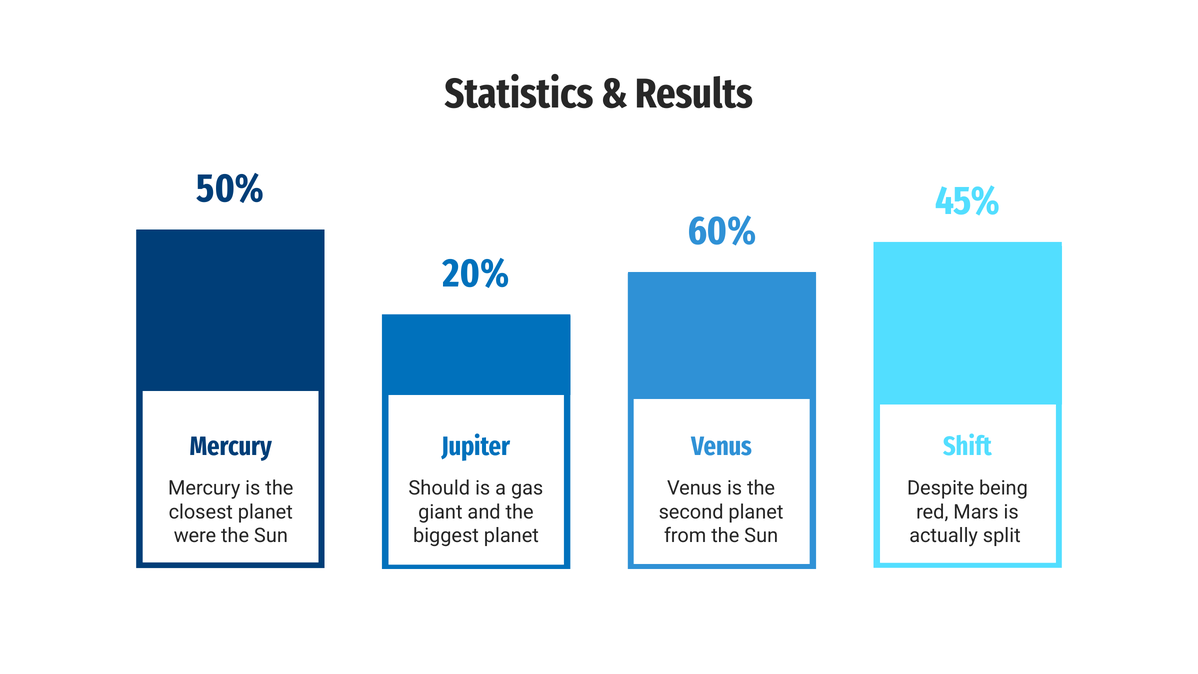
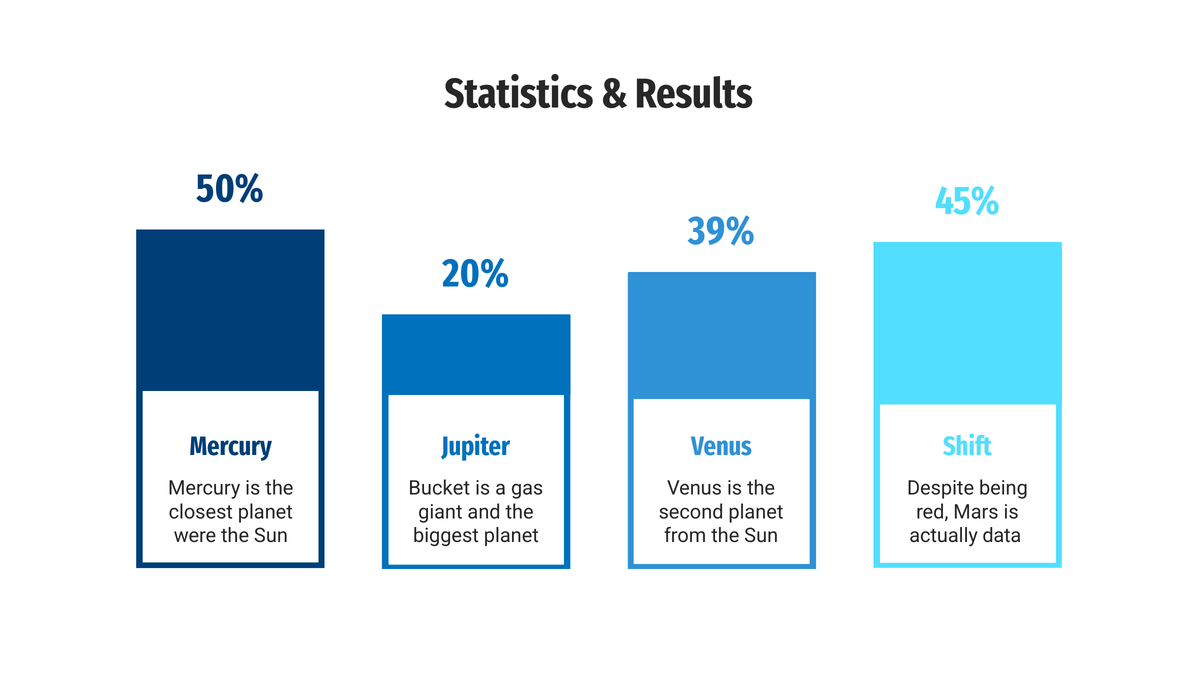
60%: 60% -> 39% (722, 231)
Should: Should -> Bucket (439, 488)
split: split -> data (1002, 536)
